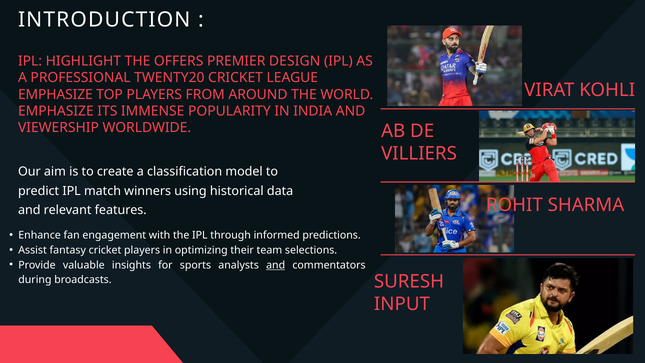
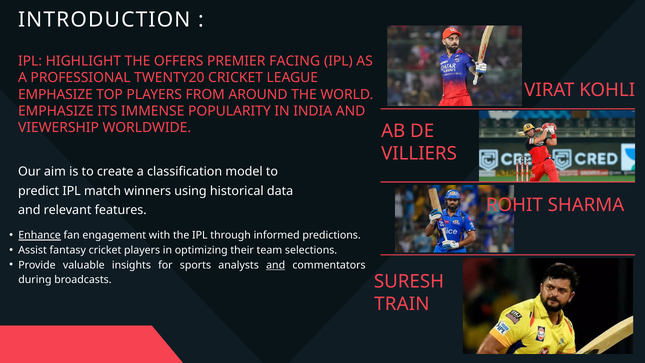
DESIGN: DESIGN -> FACING (295, 61)
Enhance underline: none -> present (40, 235)
INPUT: INPUT -> TRAIN (402, 304)
